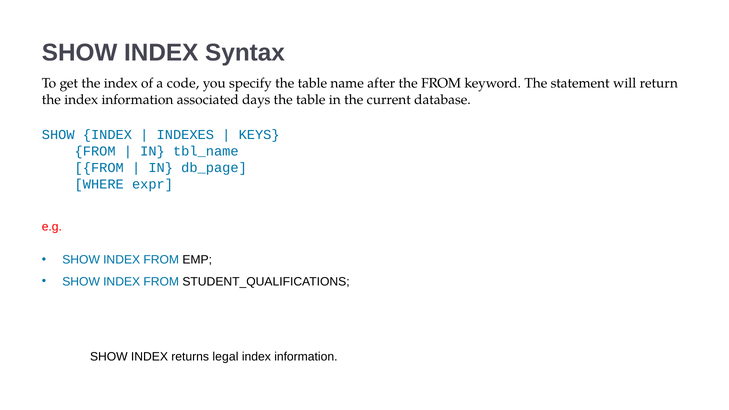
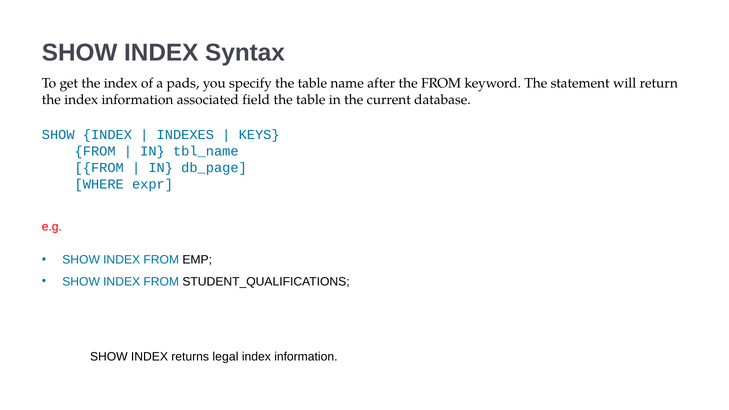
code: code -> pads (183, 83)
days: days -> field (256, 100)
